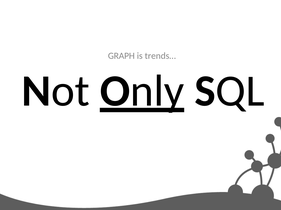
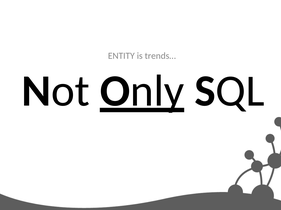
GRAPH: GRAPH -> ENTITY (121, 56)
